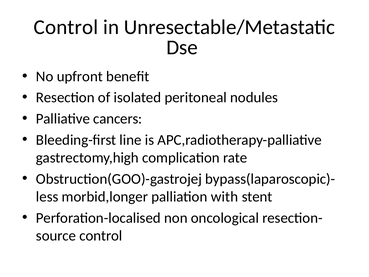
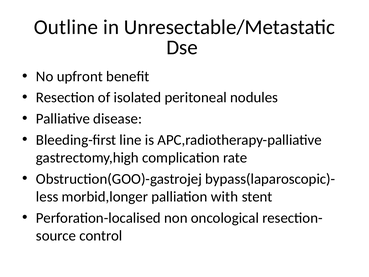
Control: Control -> Outline (66, 27)
cancers: cancers -> disease (118, 119)
